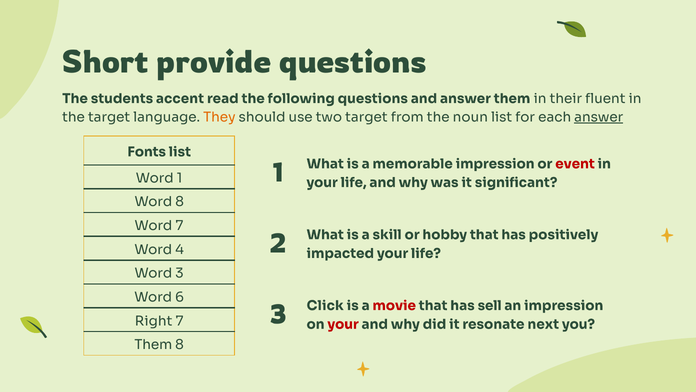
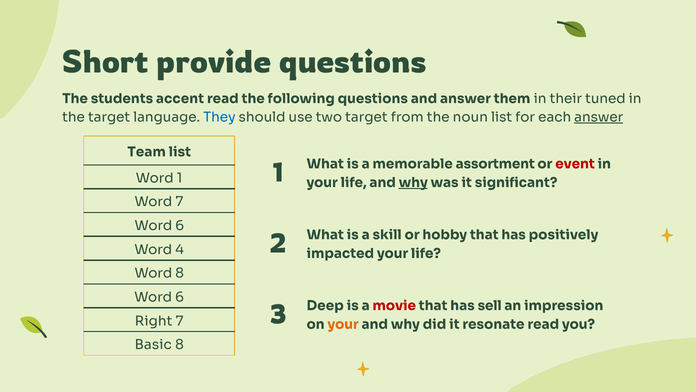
fluent: fluent -> tuned (605, 98)
They colour: orange -> blue (219, 117)
Fonts: Fonts -> Team (147, 152)
memorable impression: impression -> assortment (495, 164)
why underline: none -> present (413, 182)
Word 8: 8 -> 7 (179, 202)
7: 7 -> 6 (180, 226)
Word 3: 3 -> 8 (180, 273)
Click: Click -> Deep (325, 305)
your colour: red -> orange (343, 324)
resonate next: next -> read (543, 324)
Them: Them -> Basic (153, 344)
